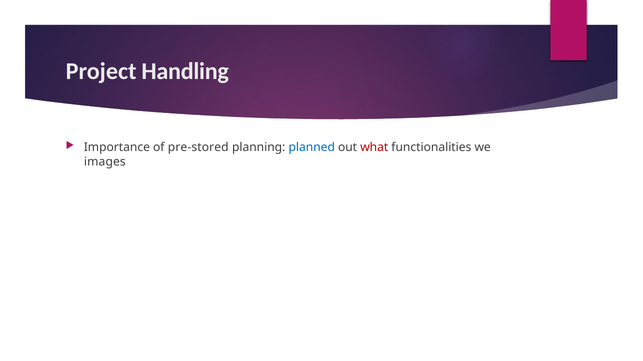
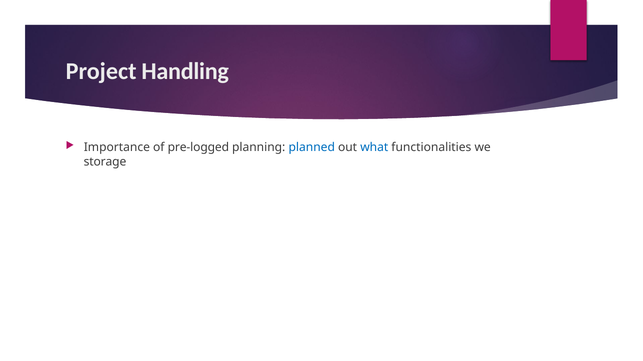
pre-stored: pre-stored -> pre-logged (198, 148)
what colour: red -> blue (374, 148)
images: images -> storage (105, 162)
